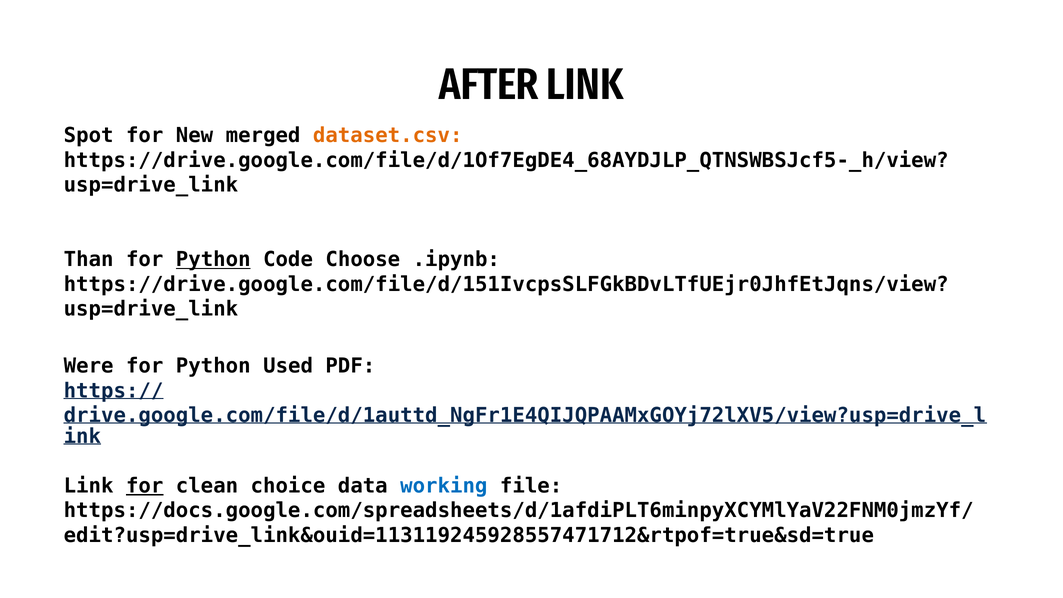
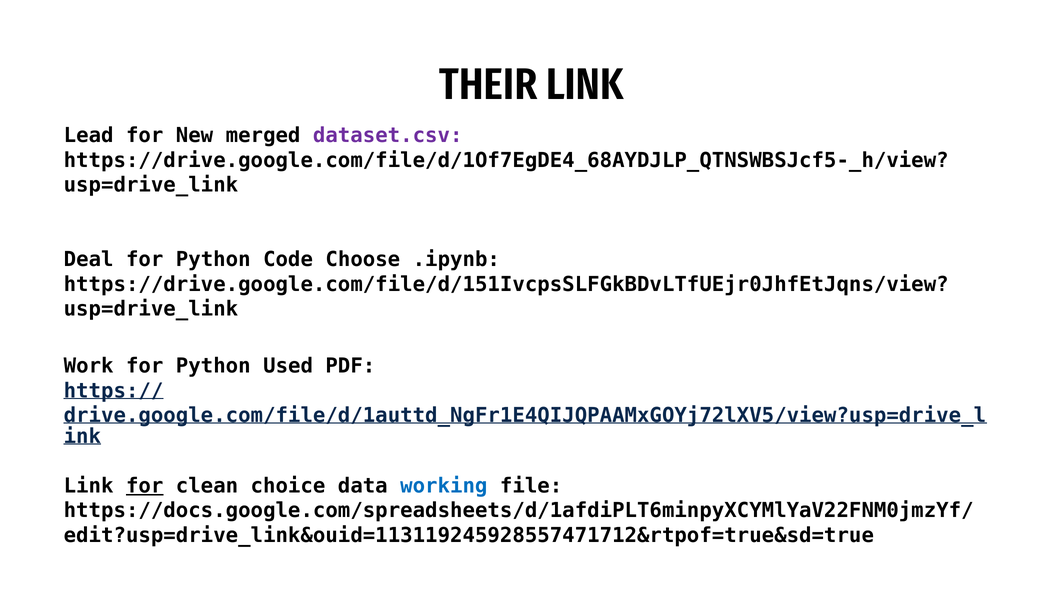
AFTER: AFTER -> THEIR (488, 84)
Spot: Spot -> Lead (89, 135)
dataset.csv colour: orange -> purple (388, 135)
Than: Than -> Deal (89, 260)
Python underline: present -> none (213, 260)
Were: Were -> Work (89, 366)
